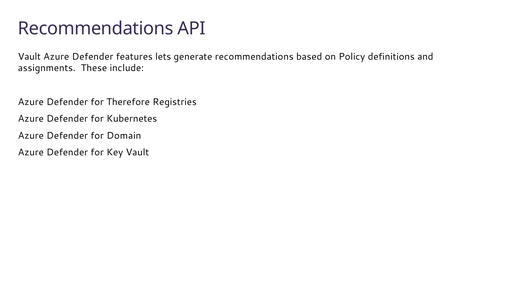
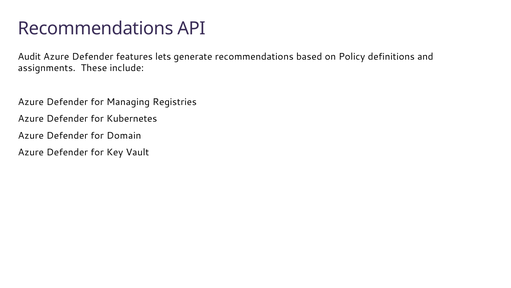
Vault: Vault -> Audit (29, 56)
Therefore: Therefore -> Managing (128, 102)
